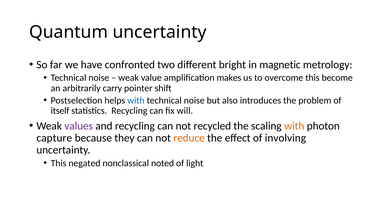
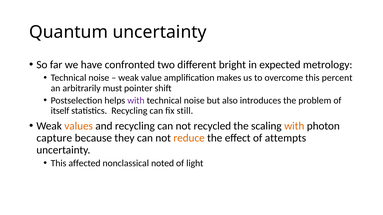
magnetic: magnetic -> expected (280, 65)
become: become -> percent (337, 78)
carry: carry -> must (112, 88)
with colour: blue -> purple (136, 101)
will: will -> still (185, 111)
values colour: purple -> orange (79, 126)
involving: involving -> attempts (285, 138)
negated: negated -> affected (84, 163)
